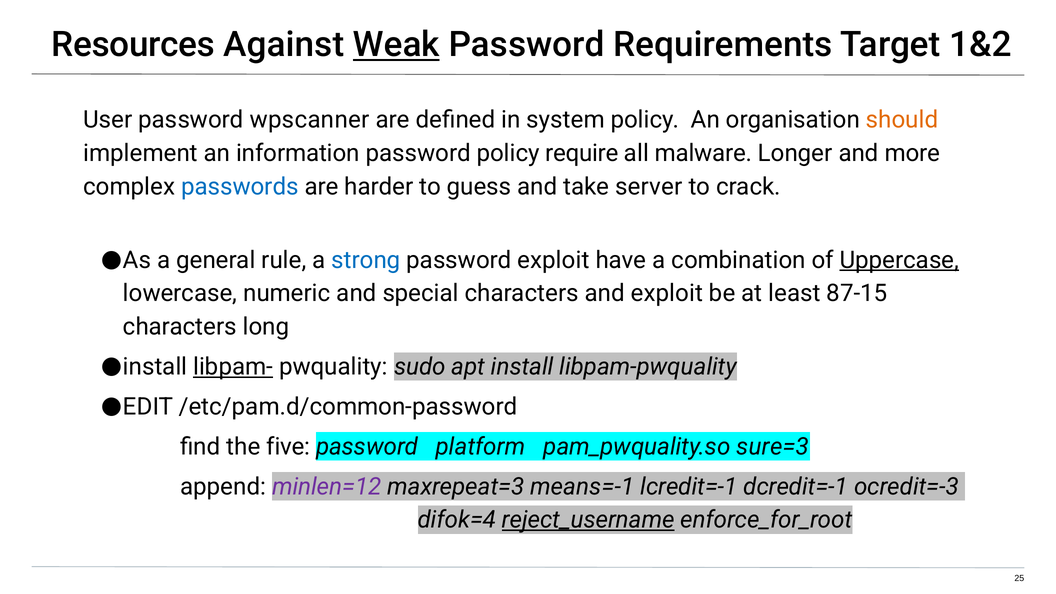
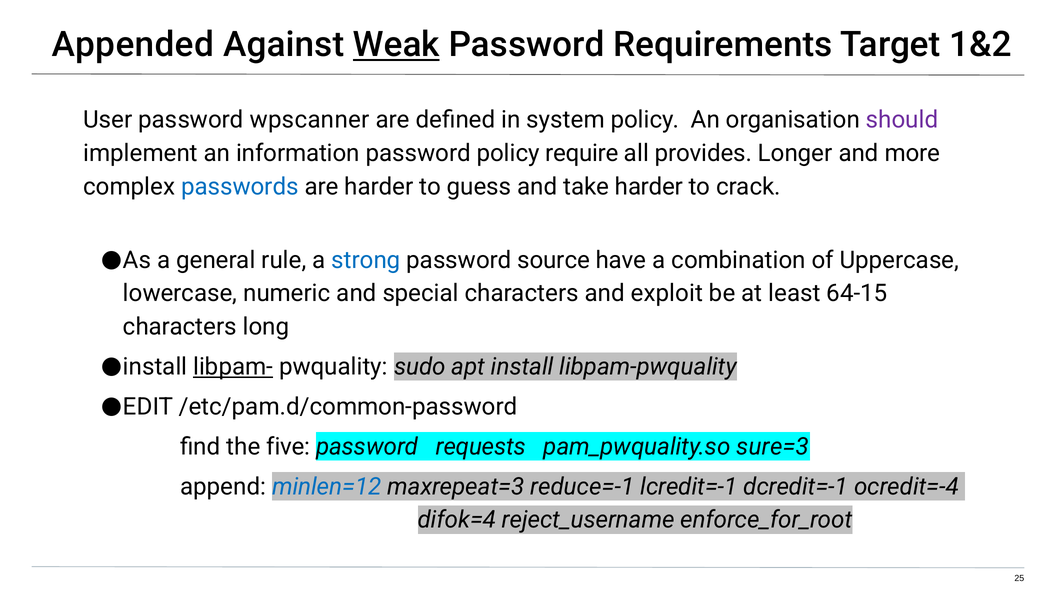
Resources: Resources -> Appended (133, 45)
should colour: orange -> purple (902, 120)
malware: malware -> provides (703, 153)
take server: server -> harder (649, 187)
password exploit: exploit -> source (554, 260)
Uppercase underline: present -> none (899, 260)
87-15: 87-15 -> 64-15 (857, 293)
platform: platform -> requests (481, 447)
minlen=12 colour: purple -> blue (327, 487)
means=-1: means=-1 -> reduce=-1 (582, 487)
ocredit=-3: ocredit=-3 -> ocredit=-4 (906, 487)
reject_username underline: present -> none (588, 520)
